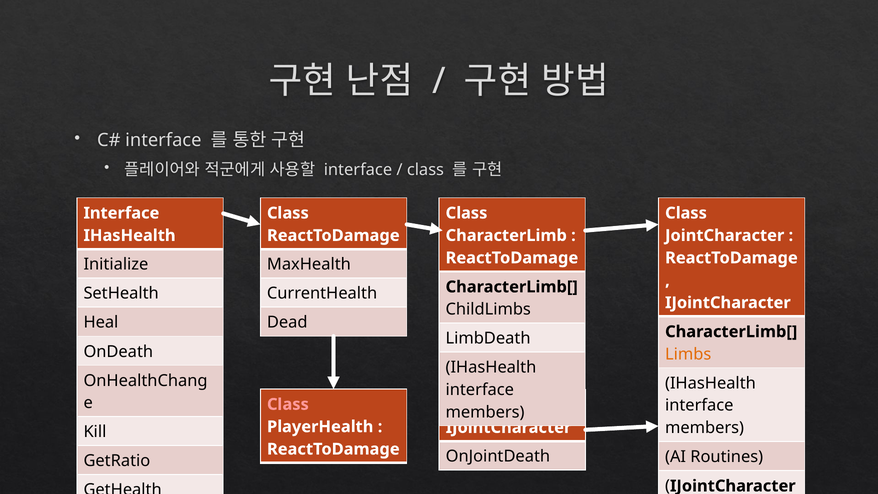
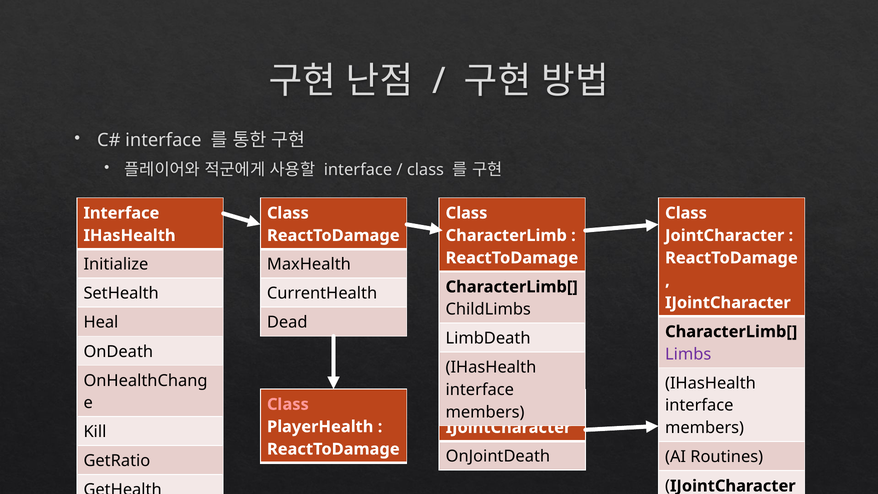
Limbs colour: orange -> purple (688, 354)
